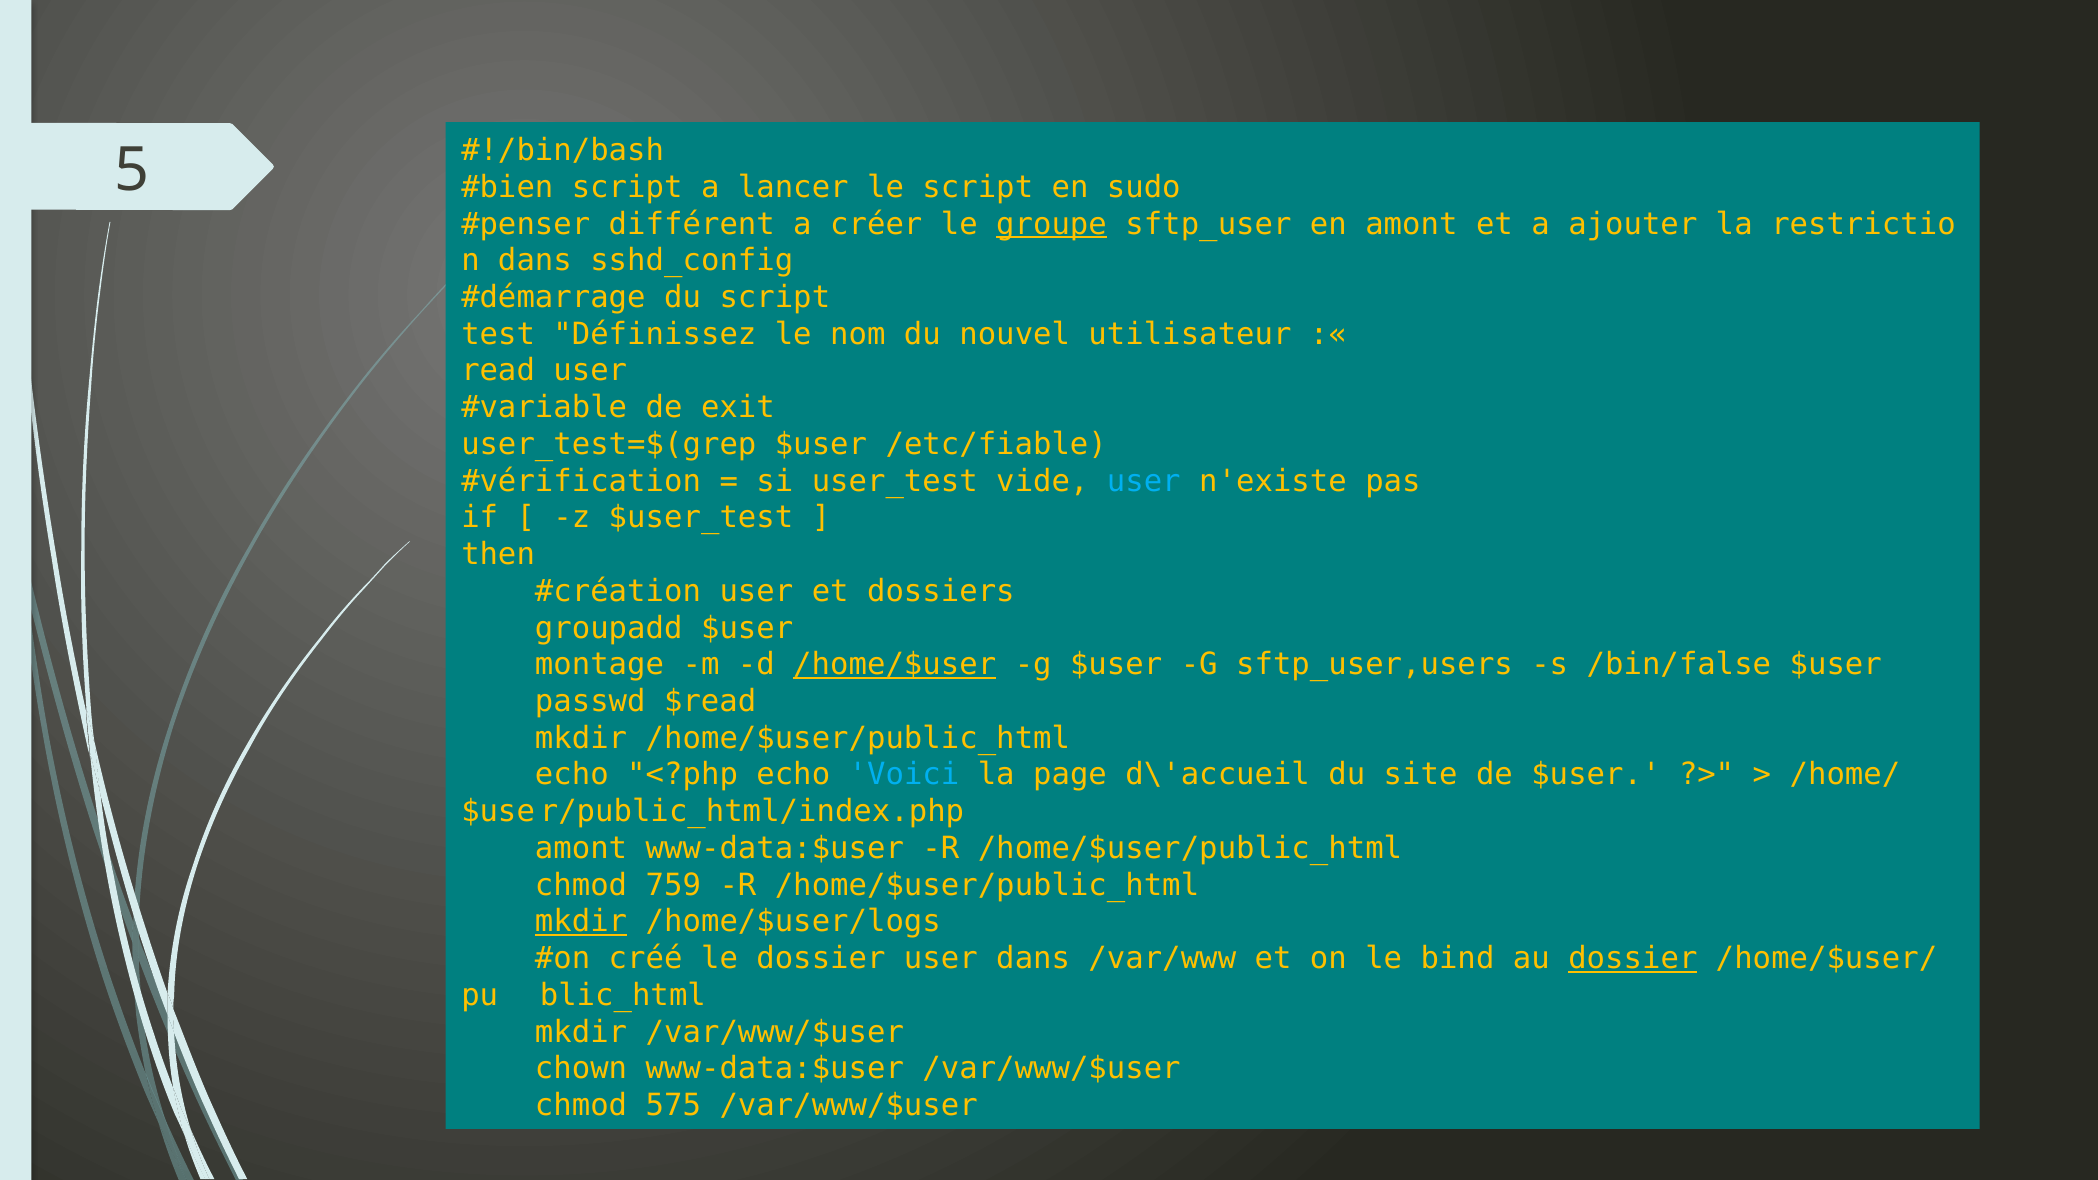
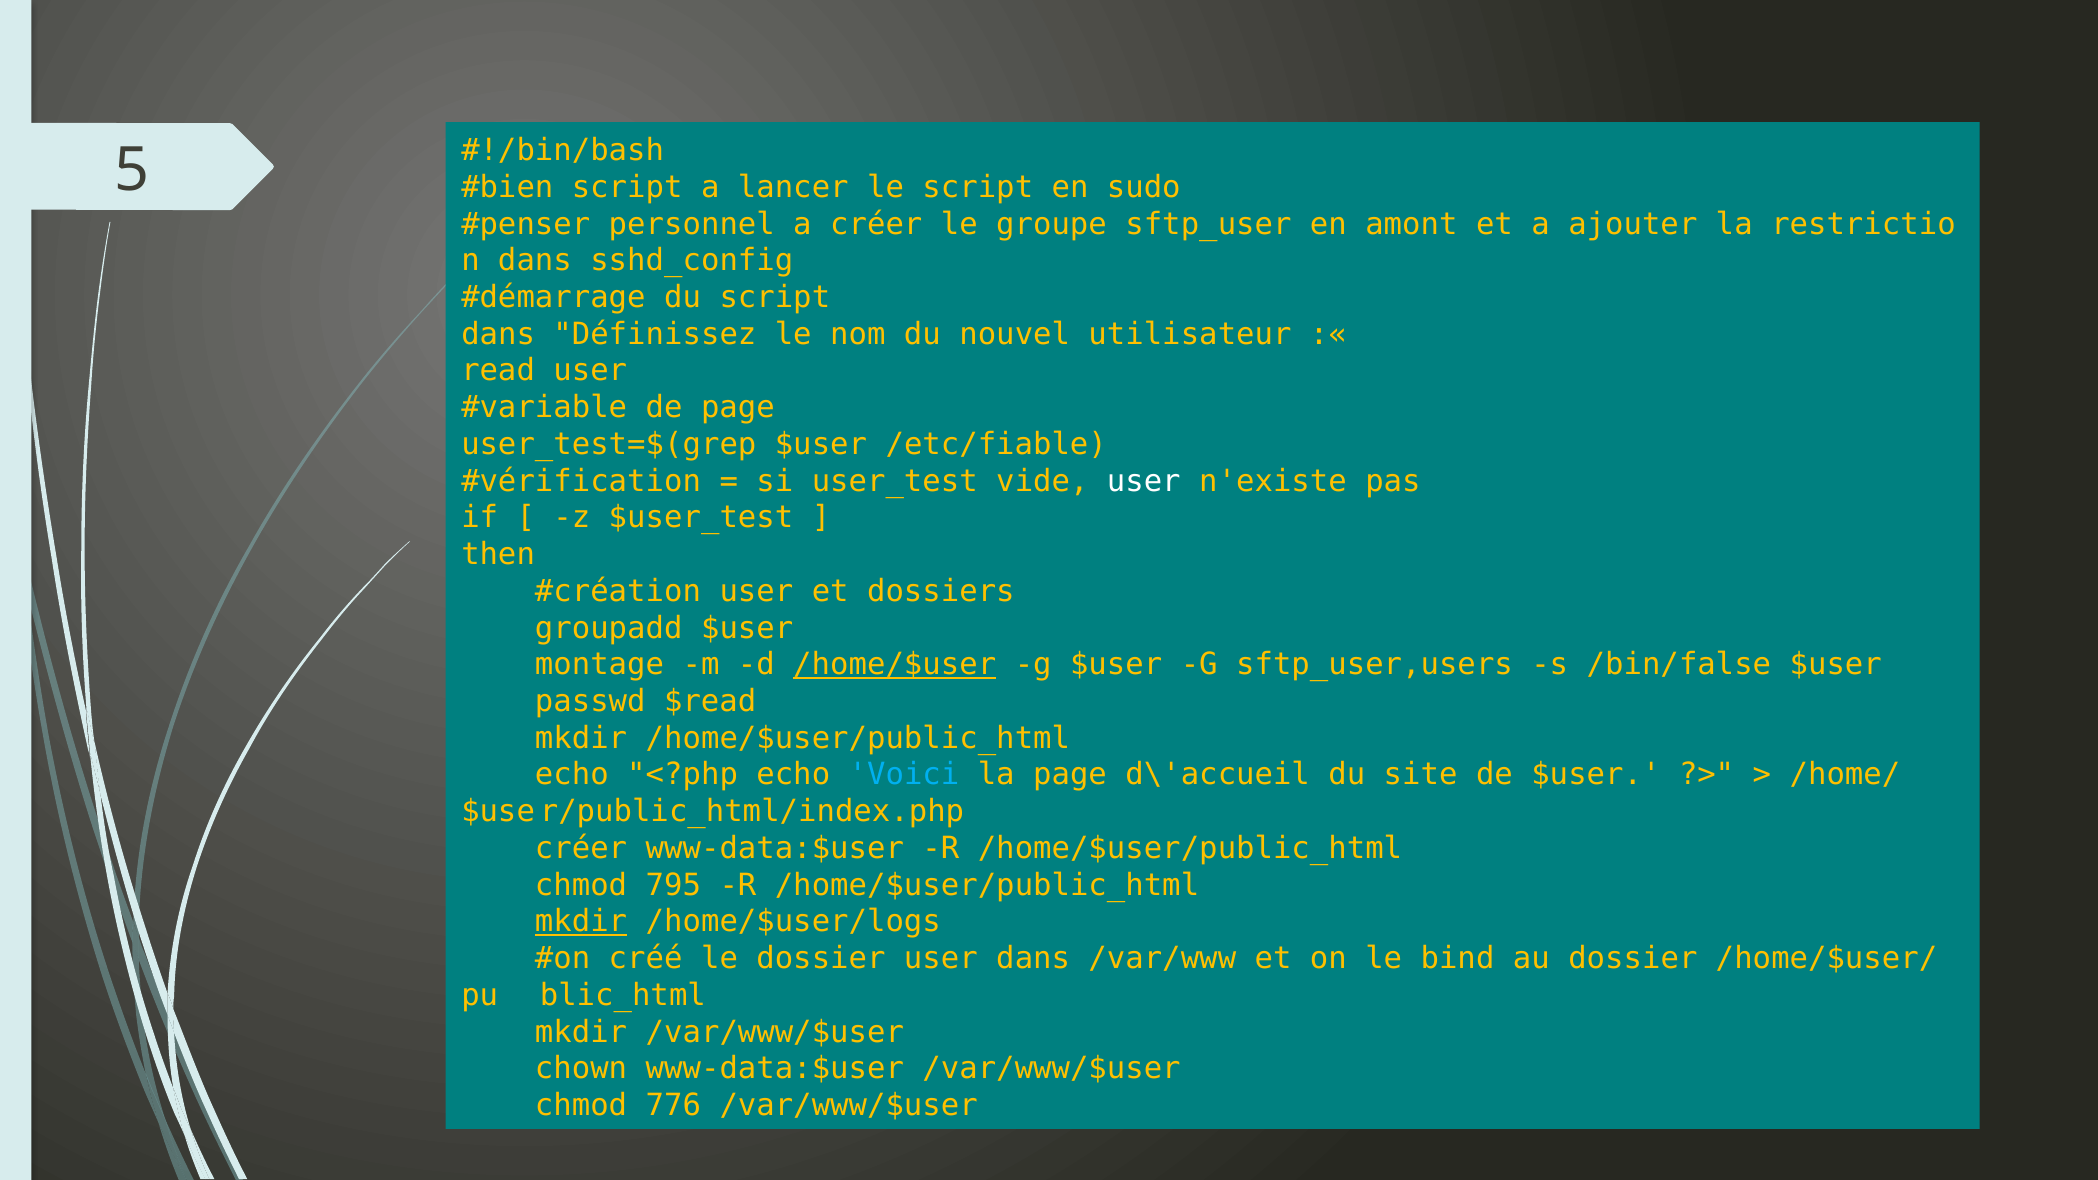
différent: différent -> personnel (692, 224)
groupe underline: present -> none (1051, 224)
test: test -> dans (498, 334)
de exit: exit -> page (738, 408)
user colour: light blue -> white (1144, 481)
amont: amont -> créer (581, 848)
759: 759 -> 795 (673, 885)
dossier underline: present -> none (1633, 959)
575: 575 -> 776 (673, 1106)
